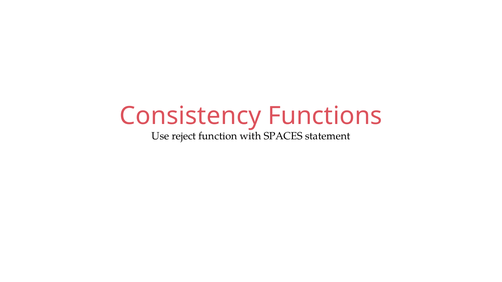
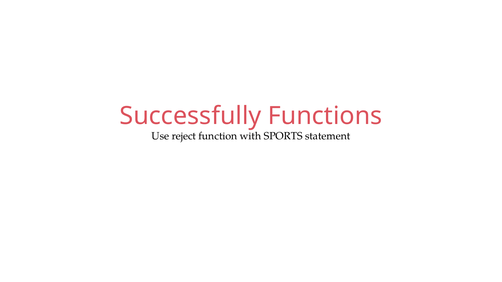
Consistency: Consistency -> Successfully (190, 116)
SPACES: SPACES -> SPORTS (283, 136)
